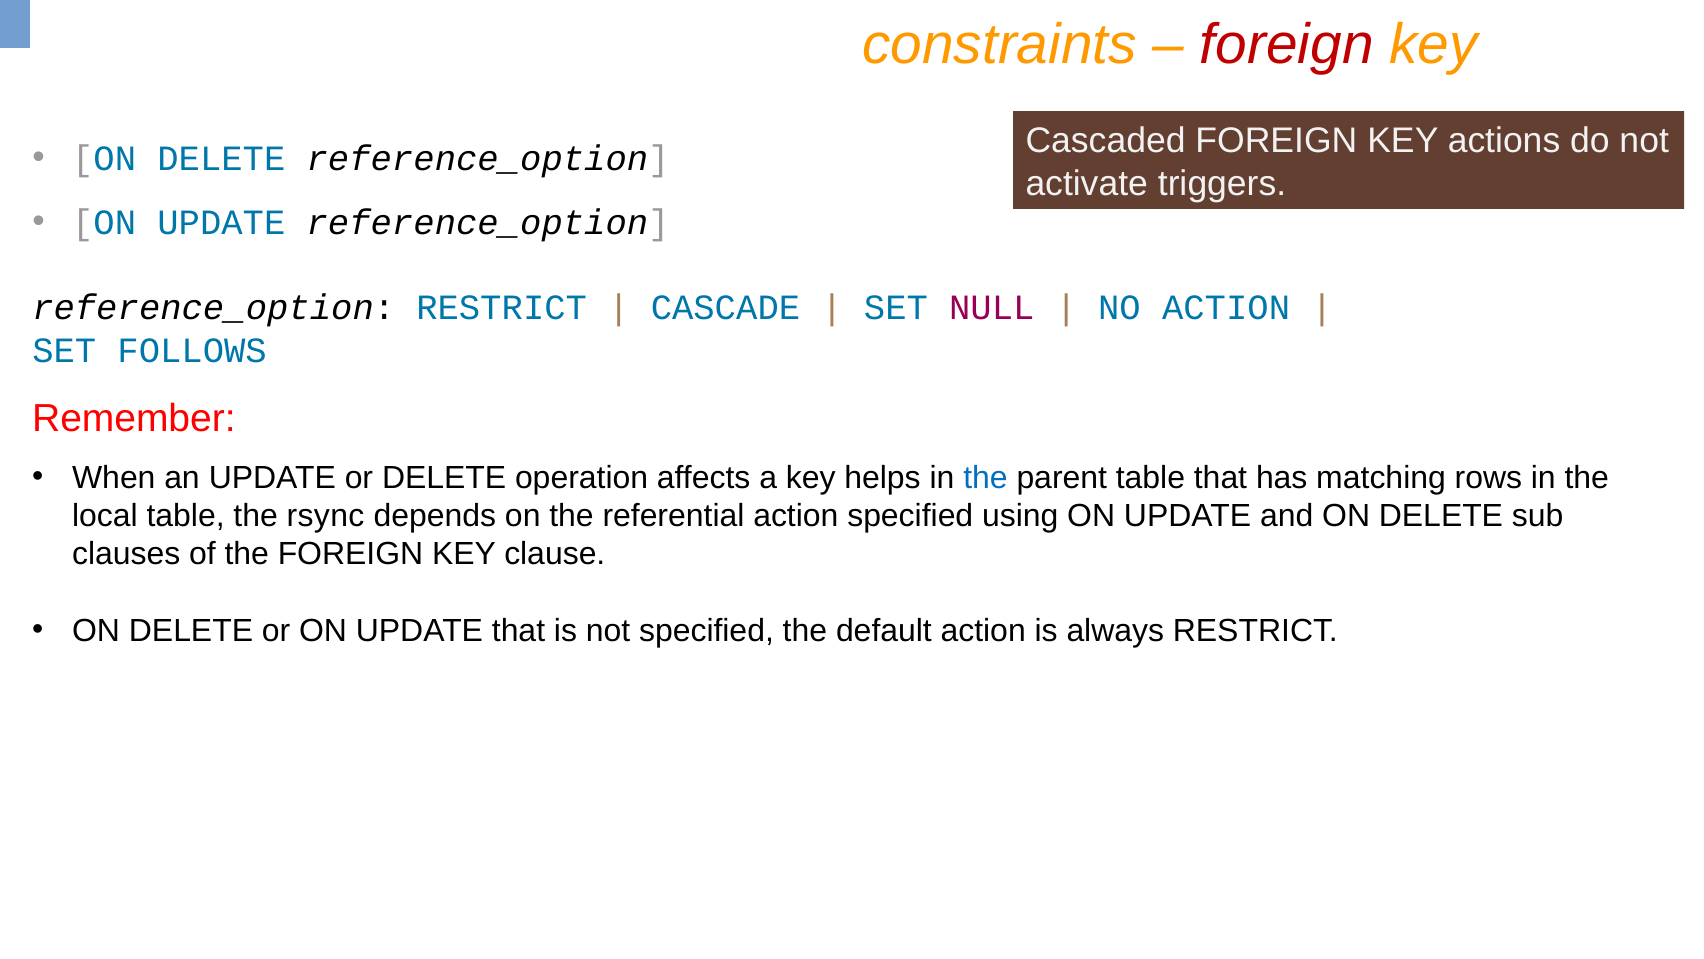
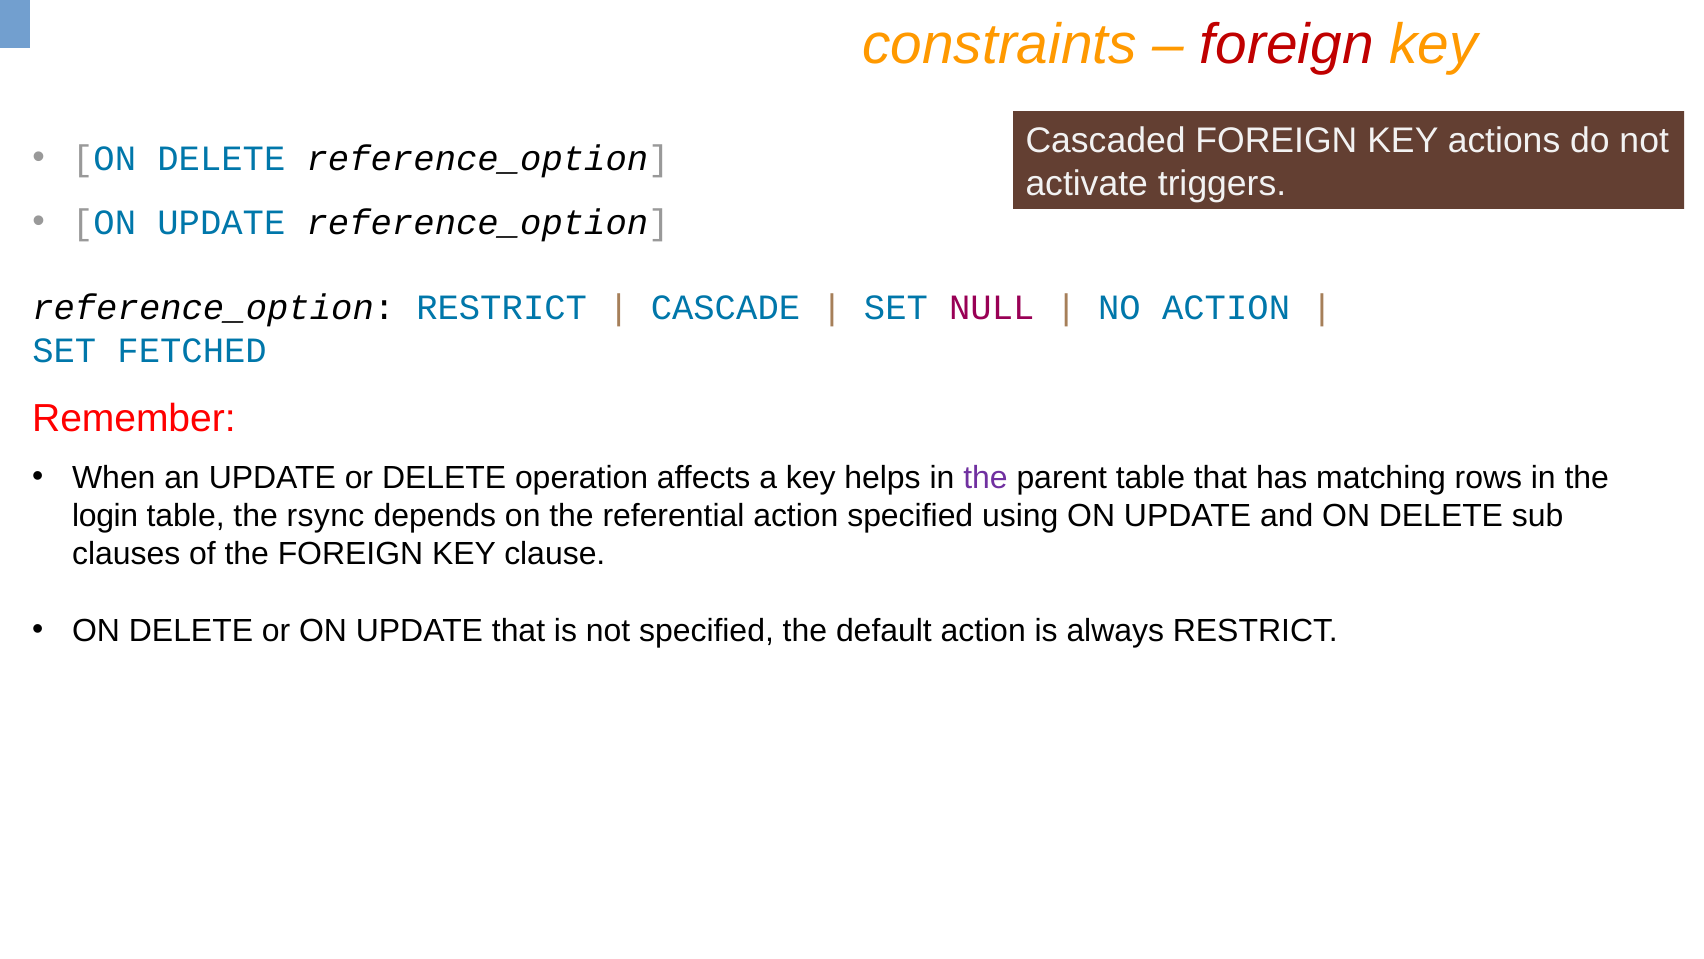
FOLLOWS: FOLLOWS -> FETCHED (192, 350)
the colour: blue -> purple (986, 477)
local: local -> login (105, 516)
